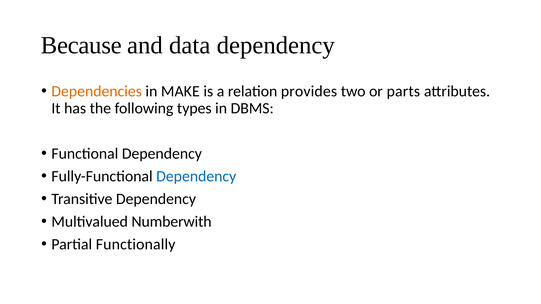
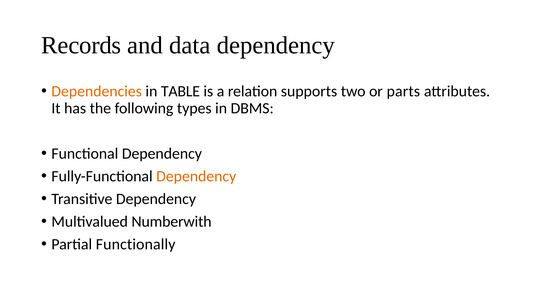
Because: Because -> Records (81, 45)
MAKE: MAKE -> TABLE (180, 91)
provides: provides -> supports (309, 91)
Dependency colour: blue -> orange (196, 177)
